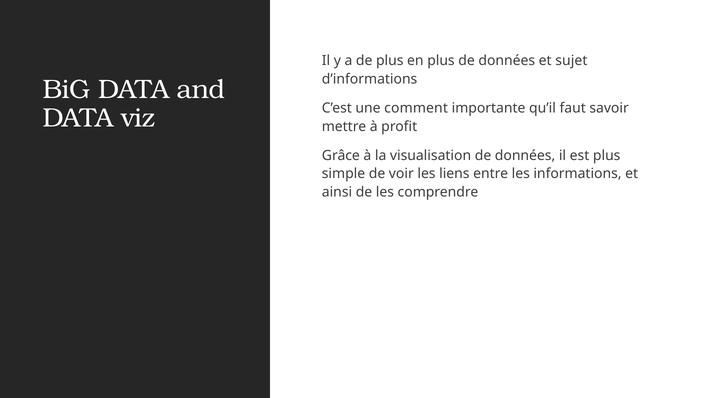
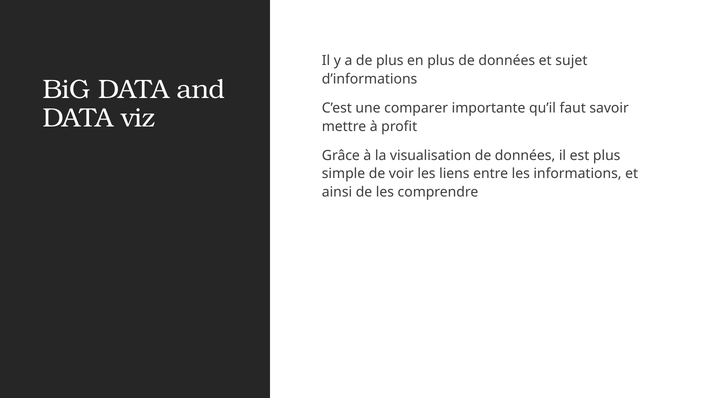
comment: comment -> comparer (416, 108)
